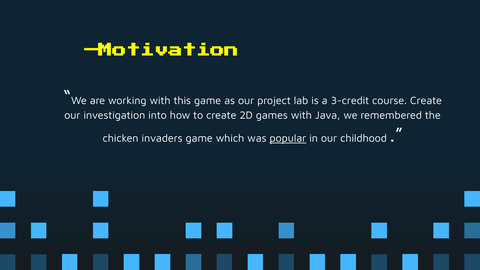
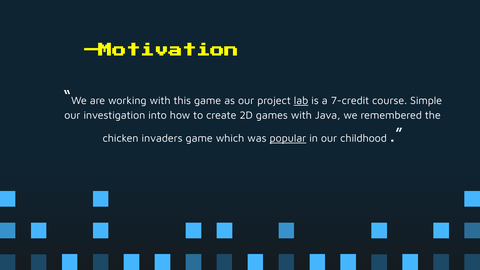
lab underline: none -> present (301, 101)
3-credit: 3-credit -> 7-credit (350, 101)
course Create: Create -> Simple (426, 101)
